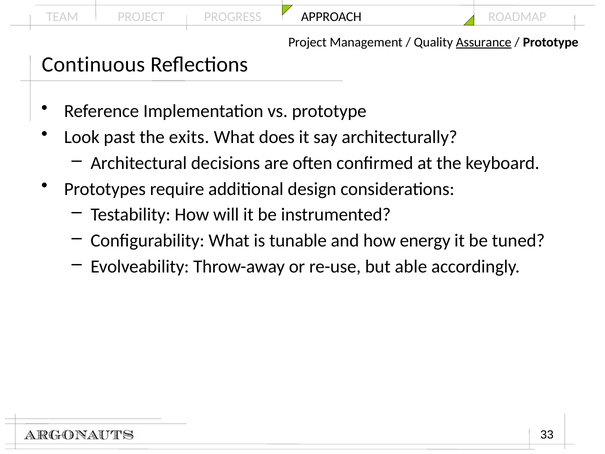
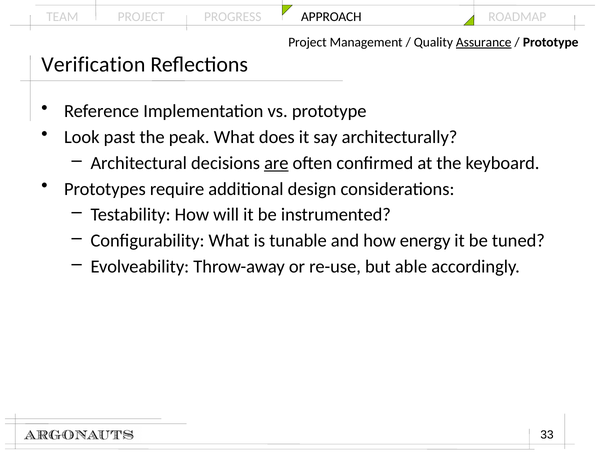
Continuous: Continuous -> Verification (93, 65)
exits: exits -> peak (189, 137)
are underline: none -> present (276, 163)
